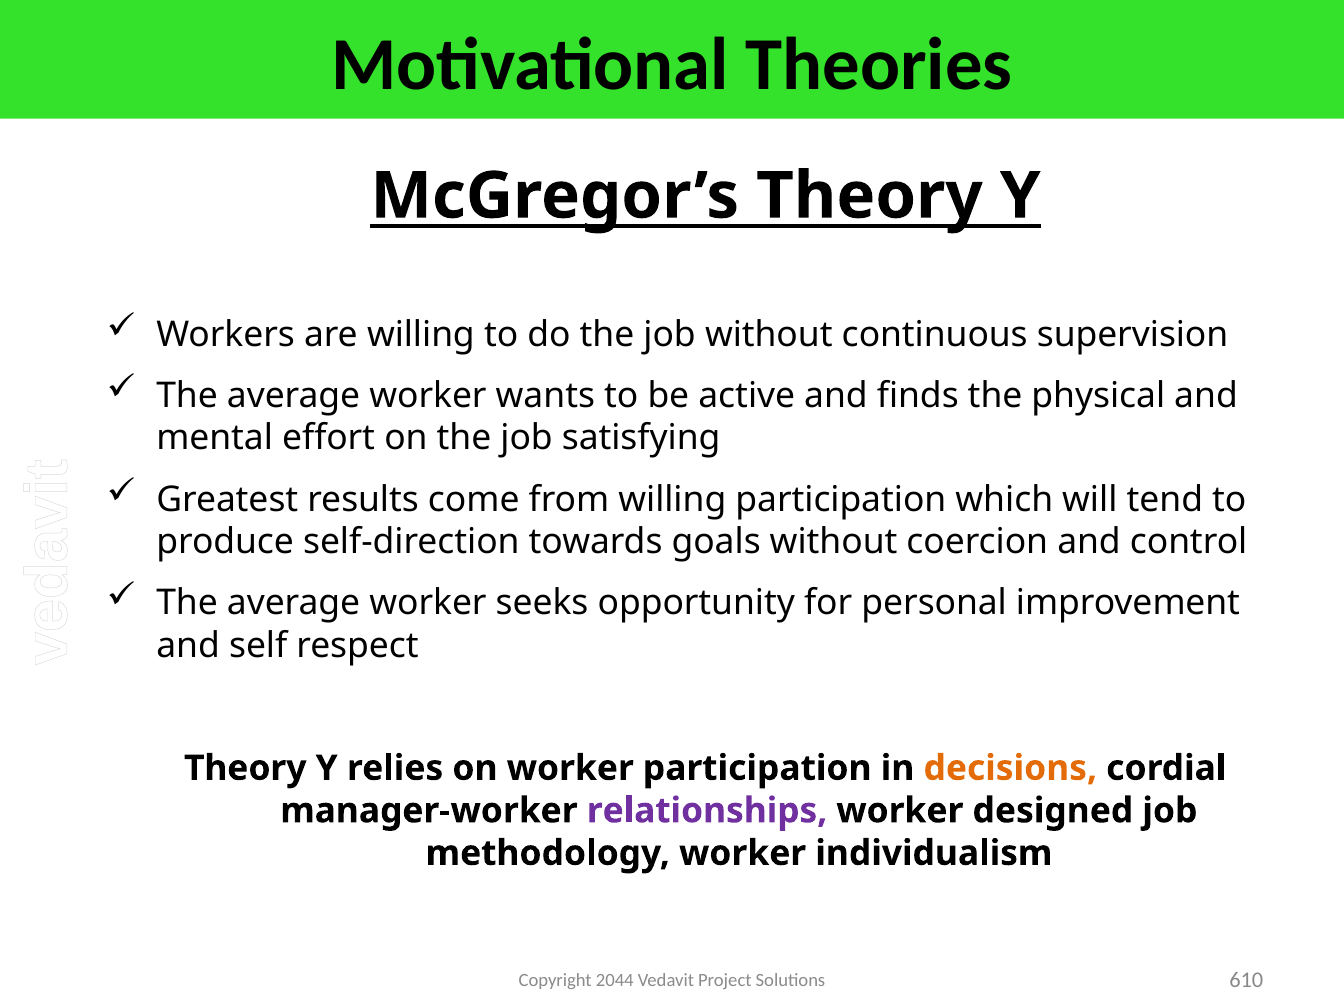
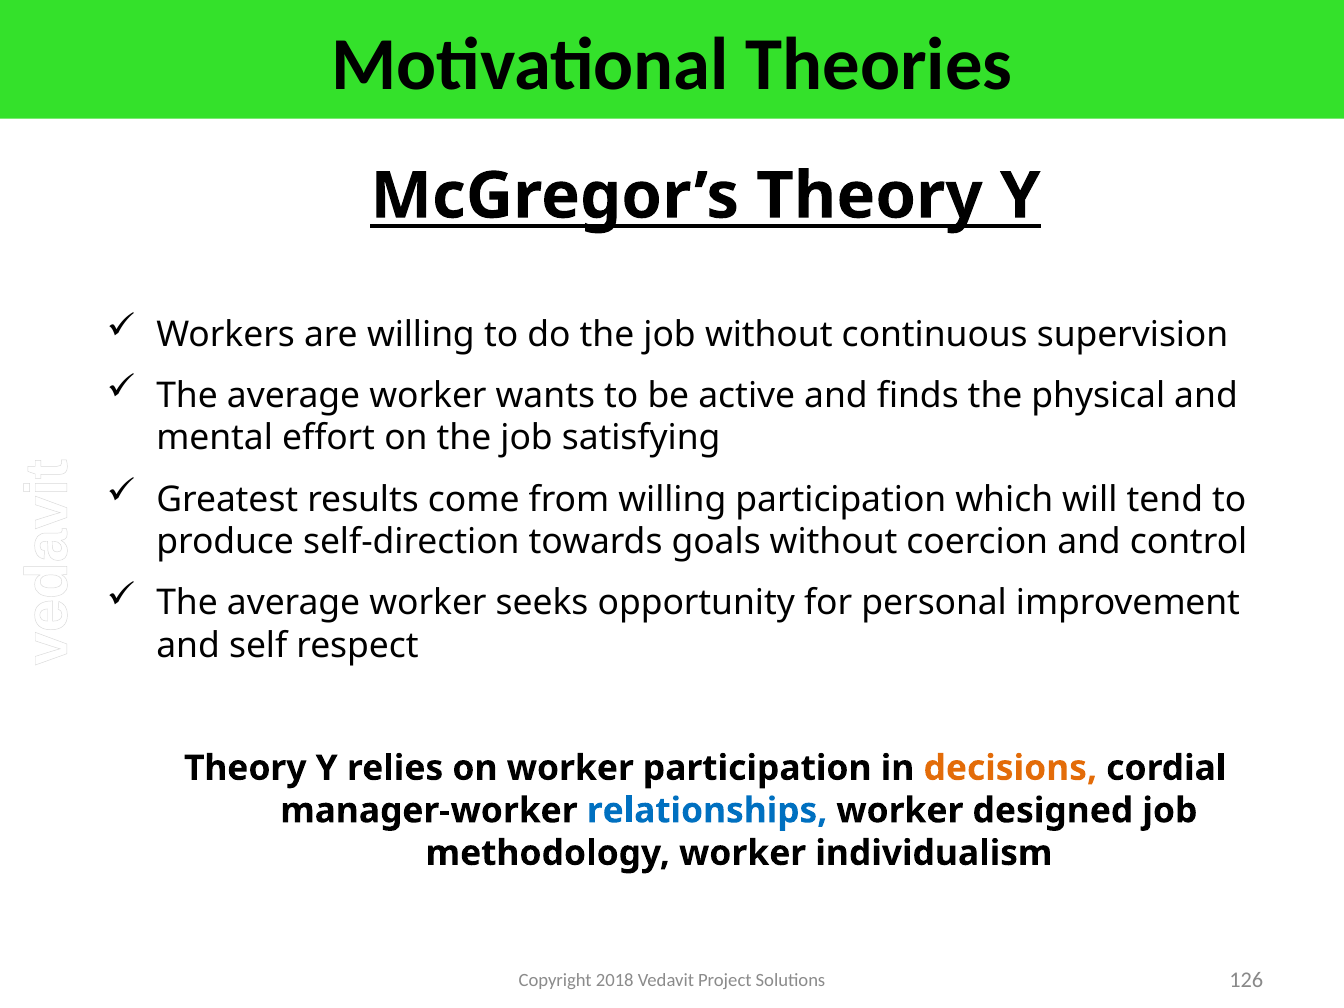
relationships colour: purple -> blue (707, 811)
2044: 2044 -> 2018 (615, 981)
610: 610 -> 126 (1246, 981)
